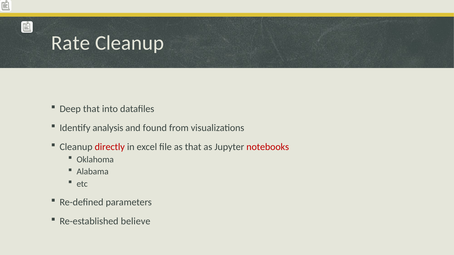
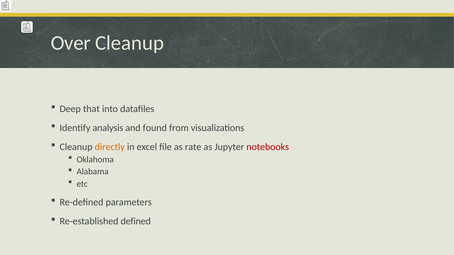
Rate: Rate -> Over (71, 43)
directly colour: red -> orange (110, 147)
as that: that -> rate (193, 147)
believe: believe -> defined (136, 222)
